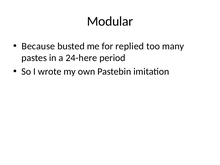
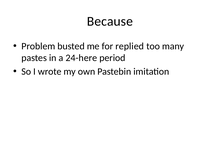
Modular: Modular -> Because (110, 21)
Because: Because -> Problem (38, 46)
